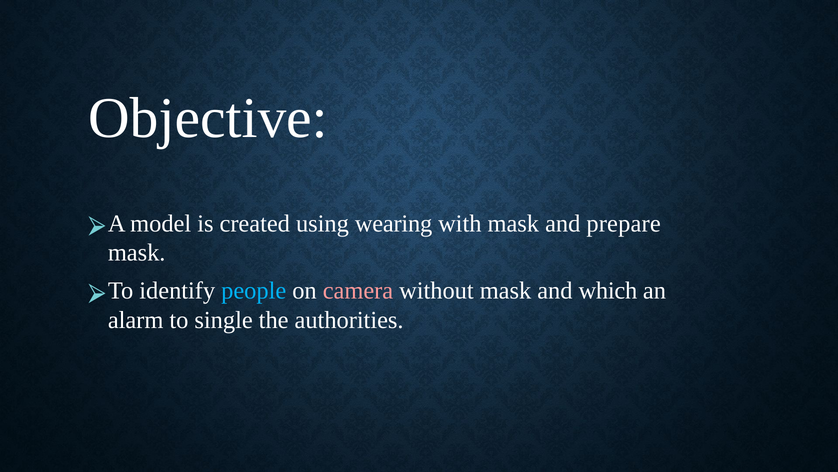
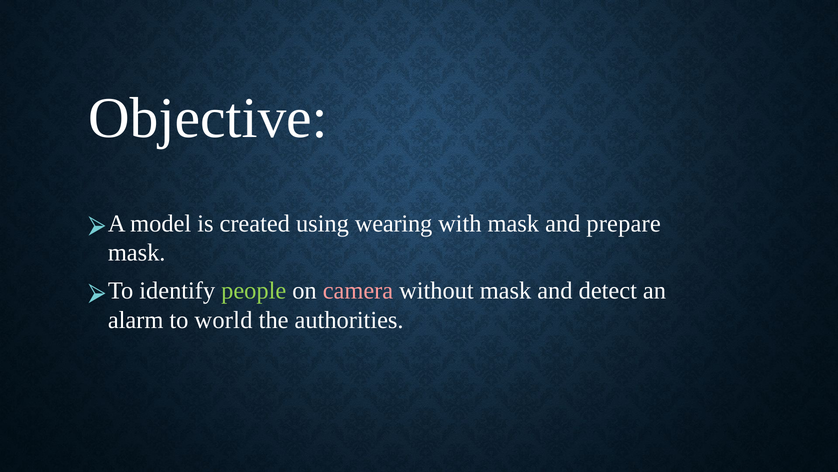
people colour: light blue -> light green (254, 290)
which: which -> detect (608, 290)
single: single -> world (223, 320)
